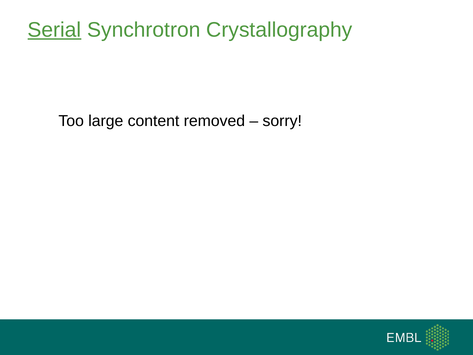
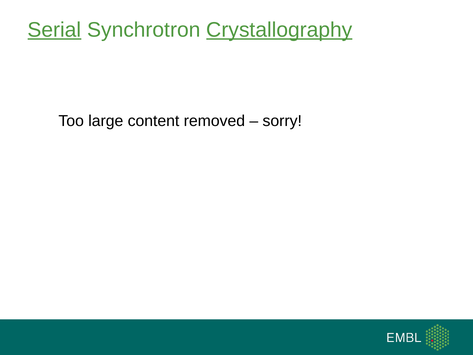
Crystallography underline: none -> present (279, 30)
